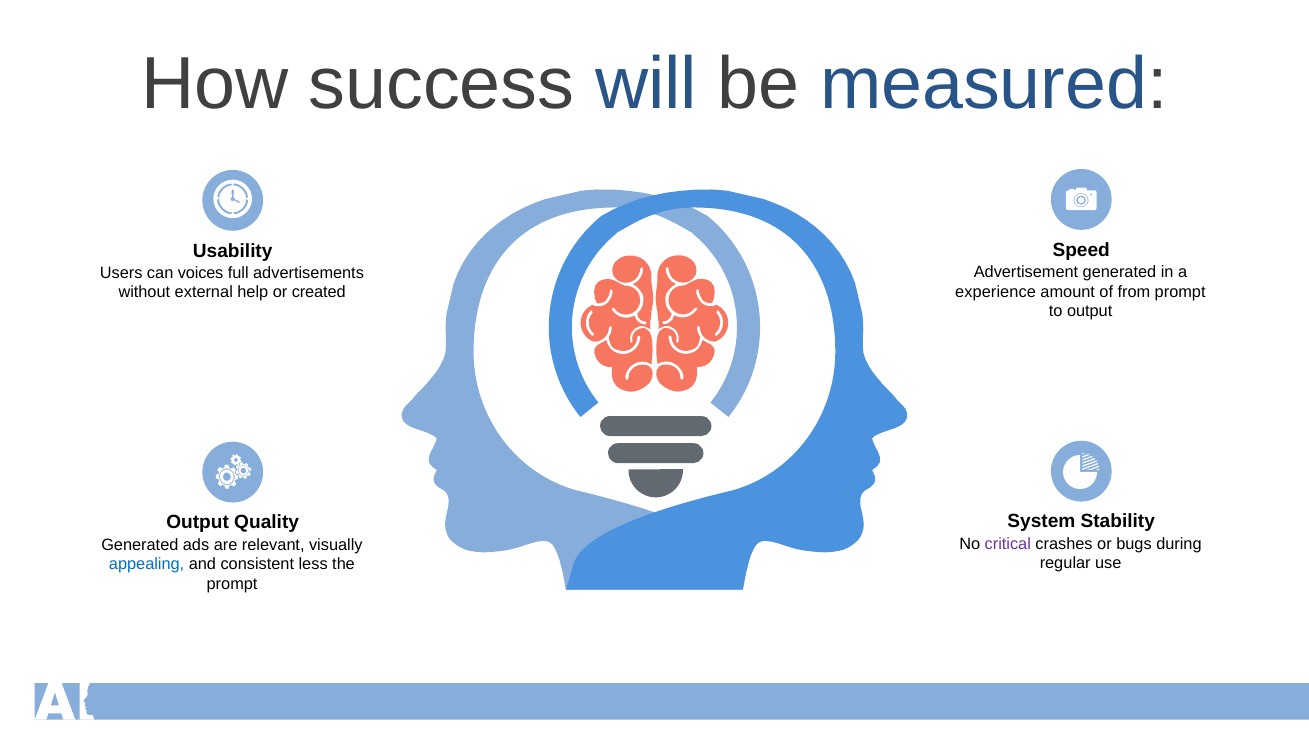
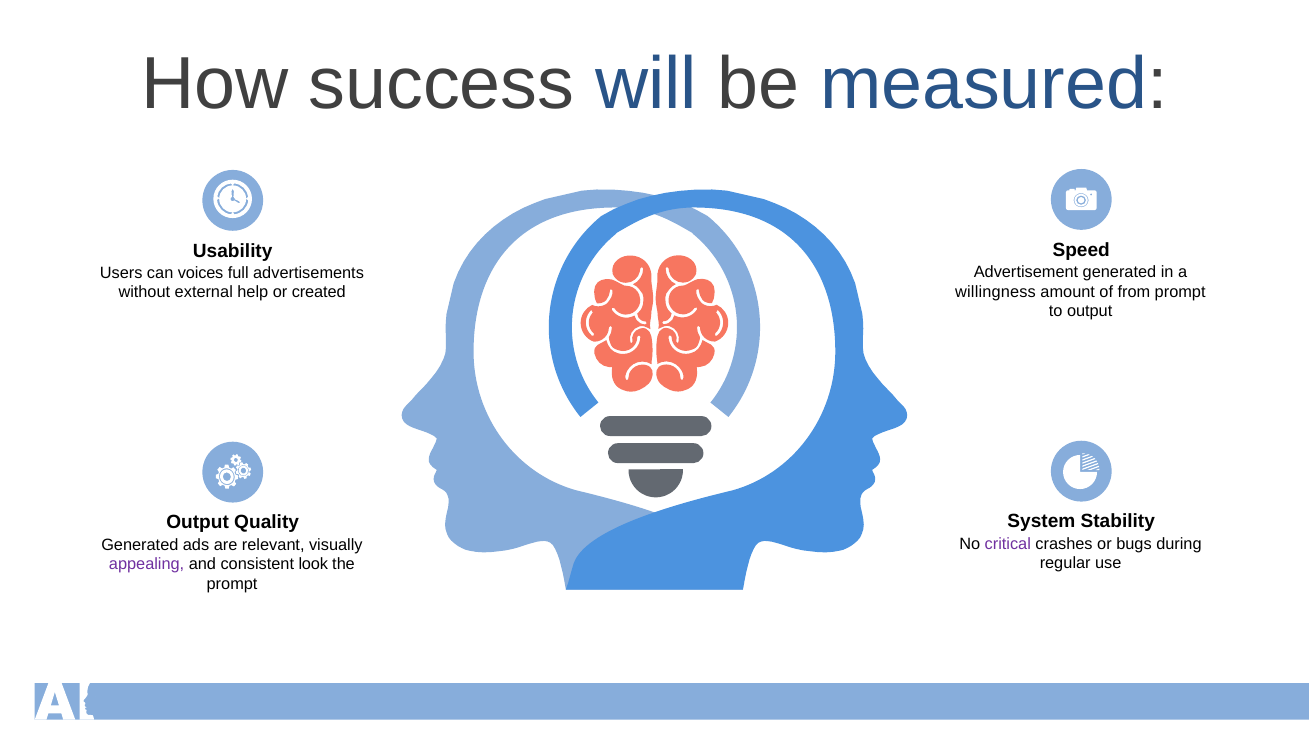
experience: experience -> willingness (996, 291)
appealing colour: blue -> purple (147, 564)
less: less -> look (313, 564)
